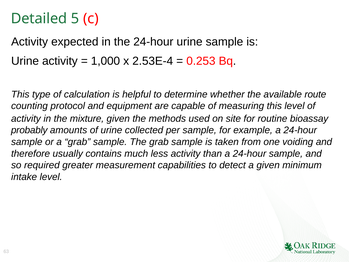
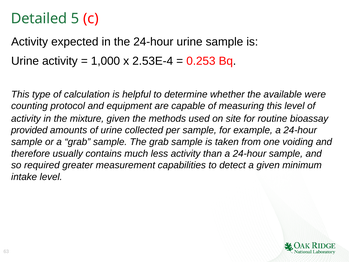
route: route -> were (315, 94)
probably: probably -> provided (29, 130)
